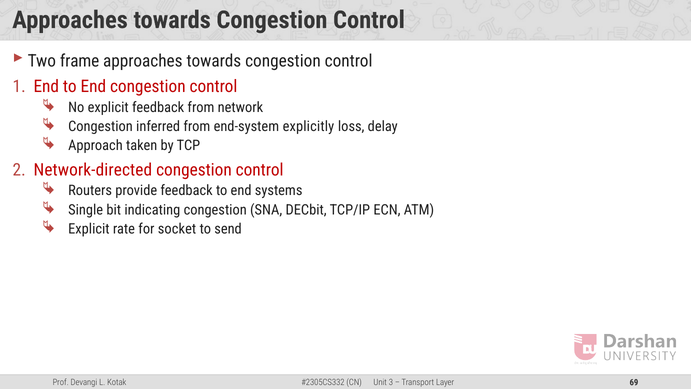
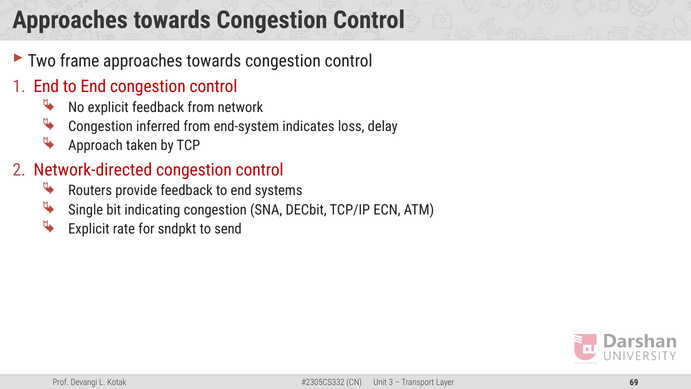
explicitly: explicitly -> indicates (309, 126)
socket: socket -> sndpkt (177, 229)
